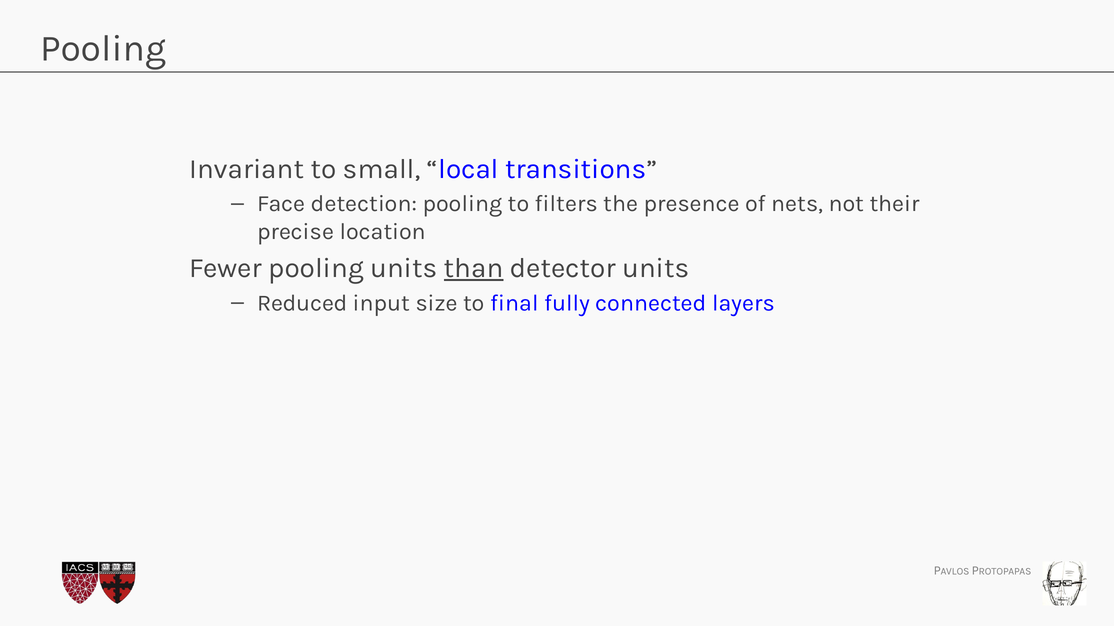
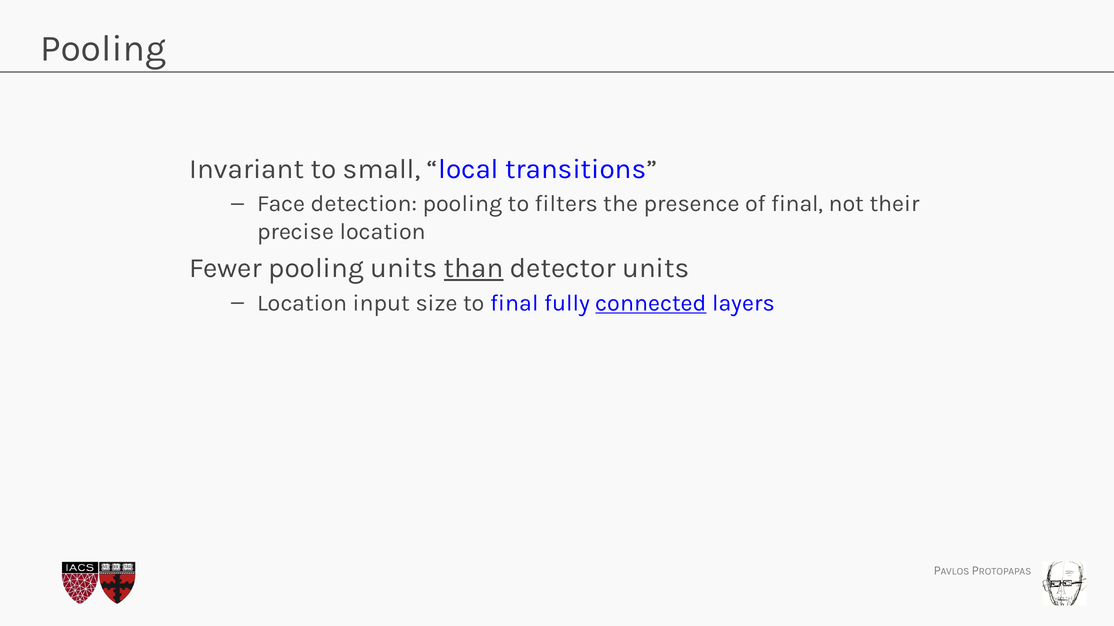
of nets: nets -> final (797, 204)
Reduced: Reduced -> Location (302, 303)
connected underline: none -> present (651, 303)
